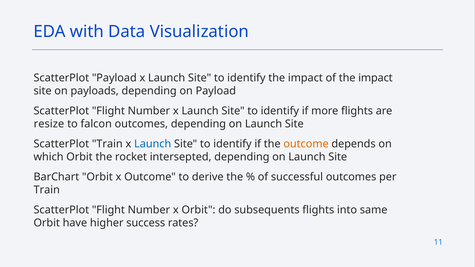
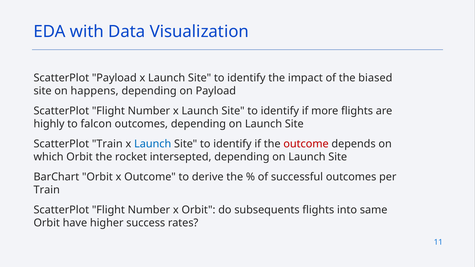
of the impact: impact -> biased (375, 78)
payloads: payloads -> happens (95, 91)
resize: resize -> highly (49, 124)
outcome colour: orange -> red (306, 144)
